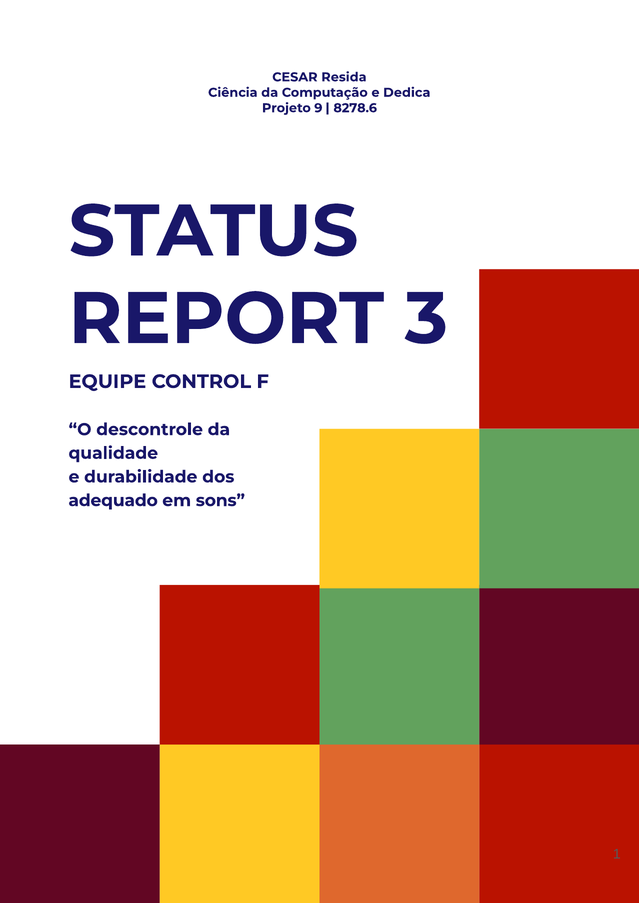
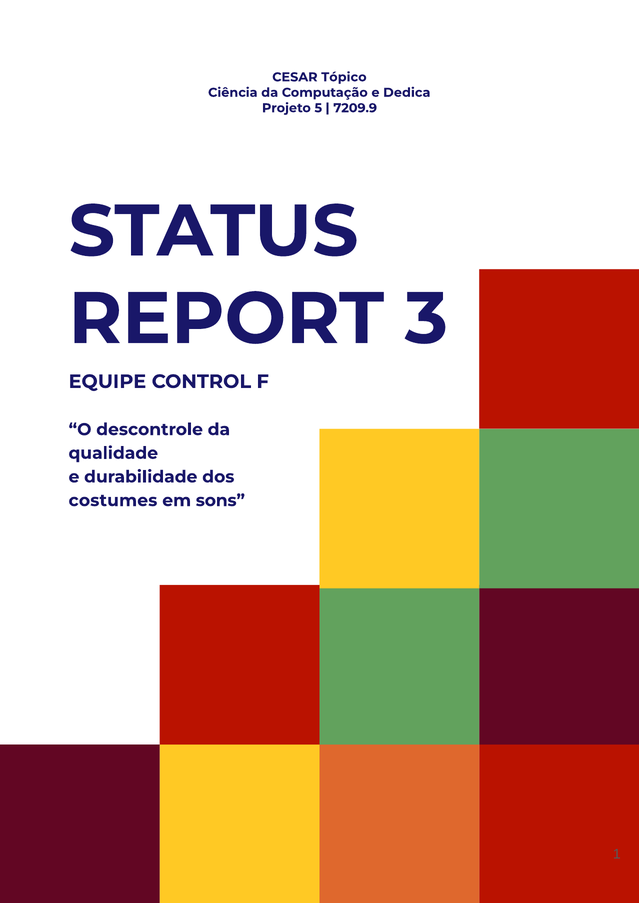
Resida: Resida -> Tópico (344, 77)
9: 9 -> 5 (318, 108)
8278.6: 8278.6 -> 7209.9 (355, 108)
adequado: adequado -> costumes (113, 501)
